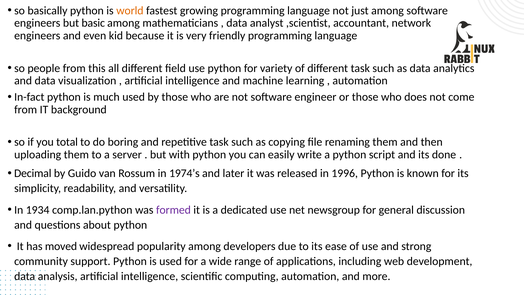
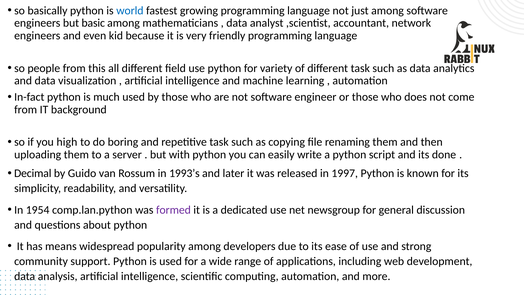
world colour: orange -> blue (130, 11)
total: total -> high (67, 142)
1974’s: 1974’s -> 1993’s (184, 173)
1996: 1996 -> 1997 (345, 173)
1934: 1934 -> 1954 (38, 210)
moved: moved -> means (61, 246)
